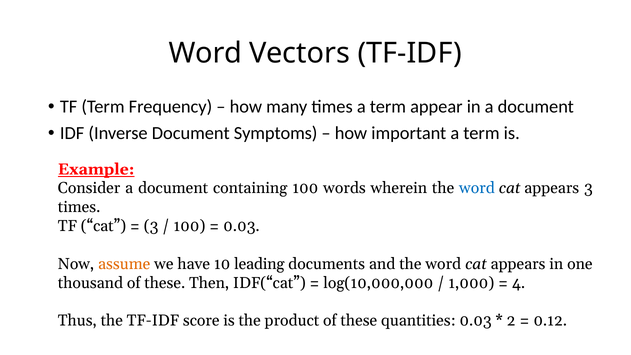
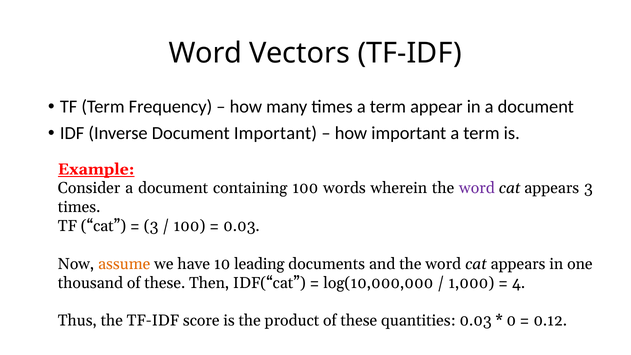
Document Symptoms: Symptoms -> Important (275, 133)
word colour: blue -> purple (477, 188)
2: 2 -> 0 (511, 321)
